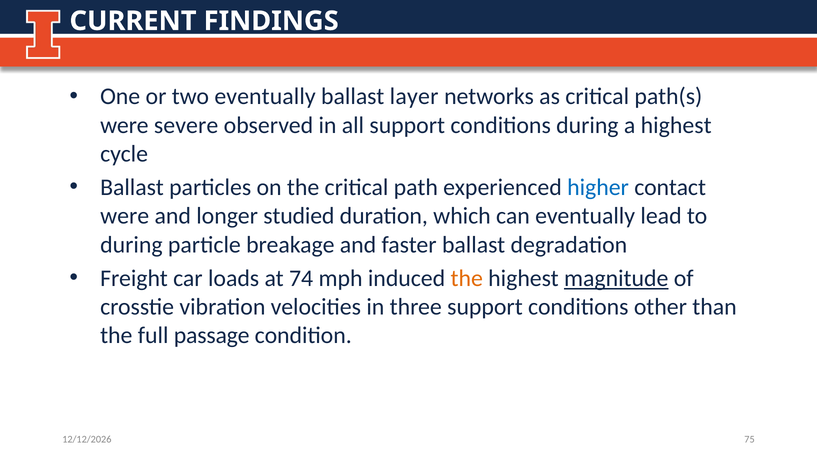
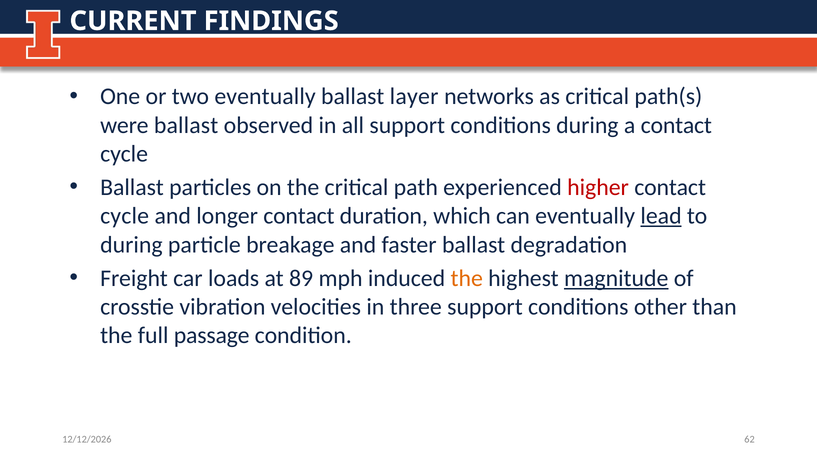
were severe: severe -> ballast (186, 125)
a highest: highest -> contact (676, 125)
higher colour: blue -> red (598, 187)
were: were -> cycle (125, 216)
longer studied: studied -> contact (299, 216)
lead underline: none -> present (661, 216)
74: 74 -> 89 (301, 278)
75: 75 -> 62 (750, 439)
